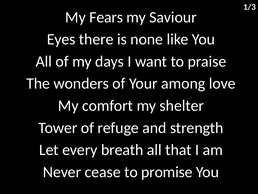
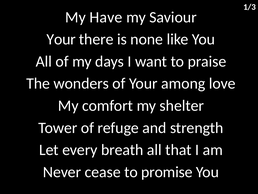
Fears: Fears -> Have (106, 17)
Eyes: Eyes -> Your (61, 39)
